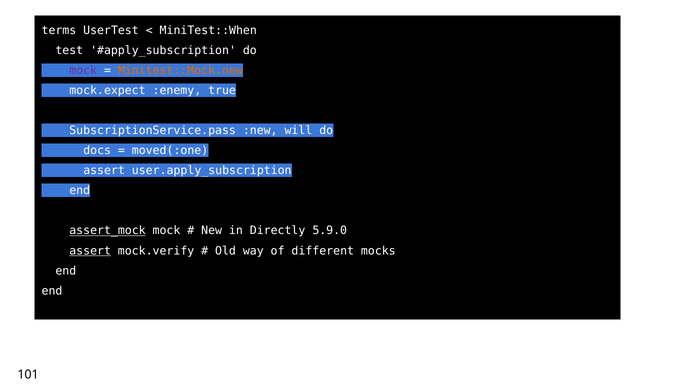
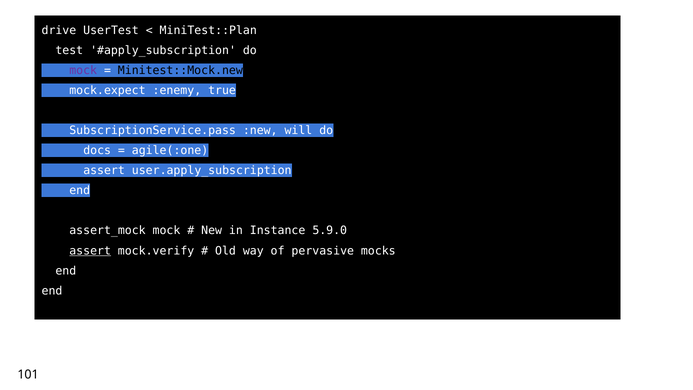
terms: terms -> drive (59, 30)
MiniTest::When: MiniTest::When -> MiniTest::Plan (208, 30)
Minitest::Mock.new colour: orange -> black (180, 70)
moved(:one: moved(:one -> agile(:one (170, 150)
assert_mock underline: present -> none (107, 231)
Directly: Directly -> Instance (278, 231)
different: different -> pervasive (323, 251)
